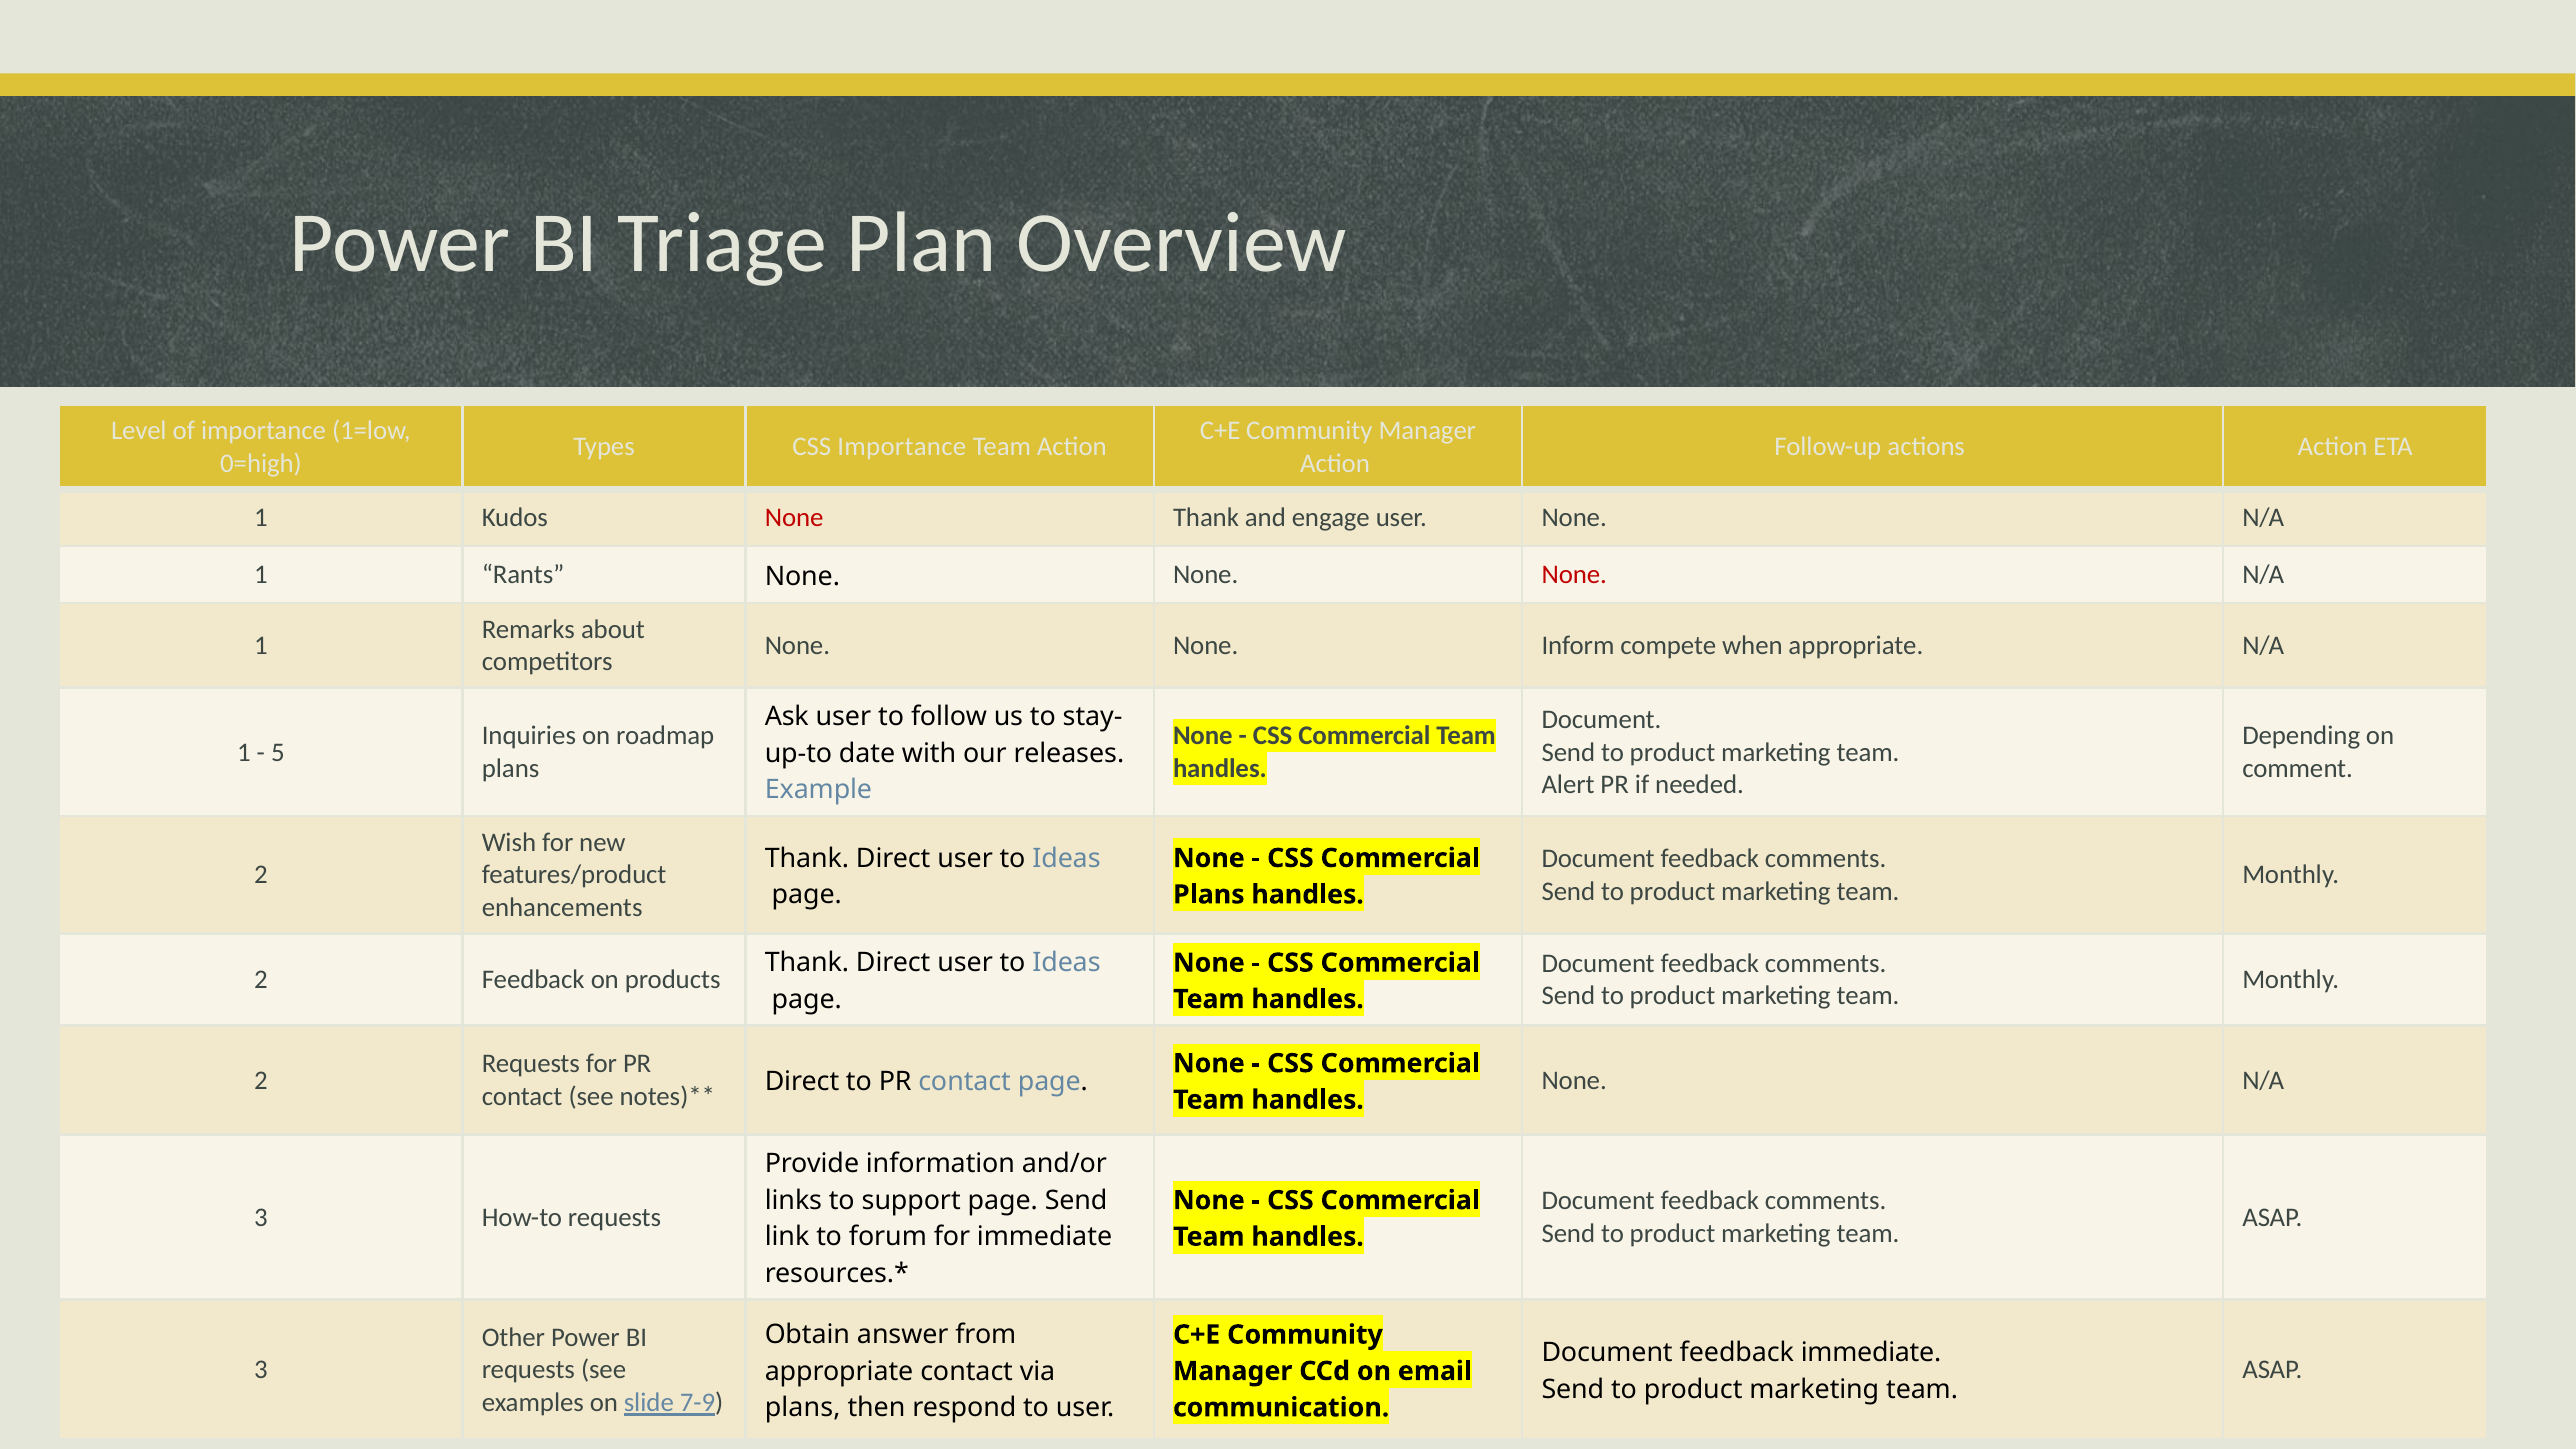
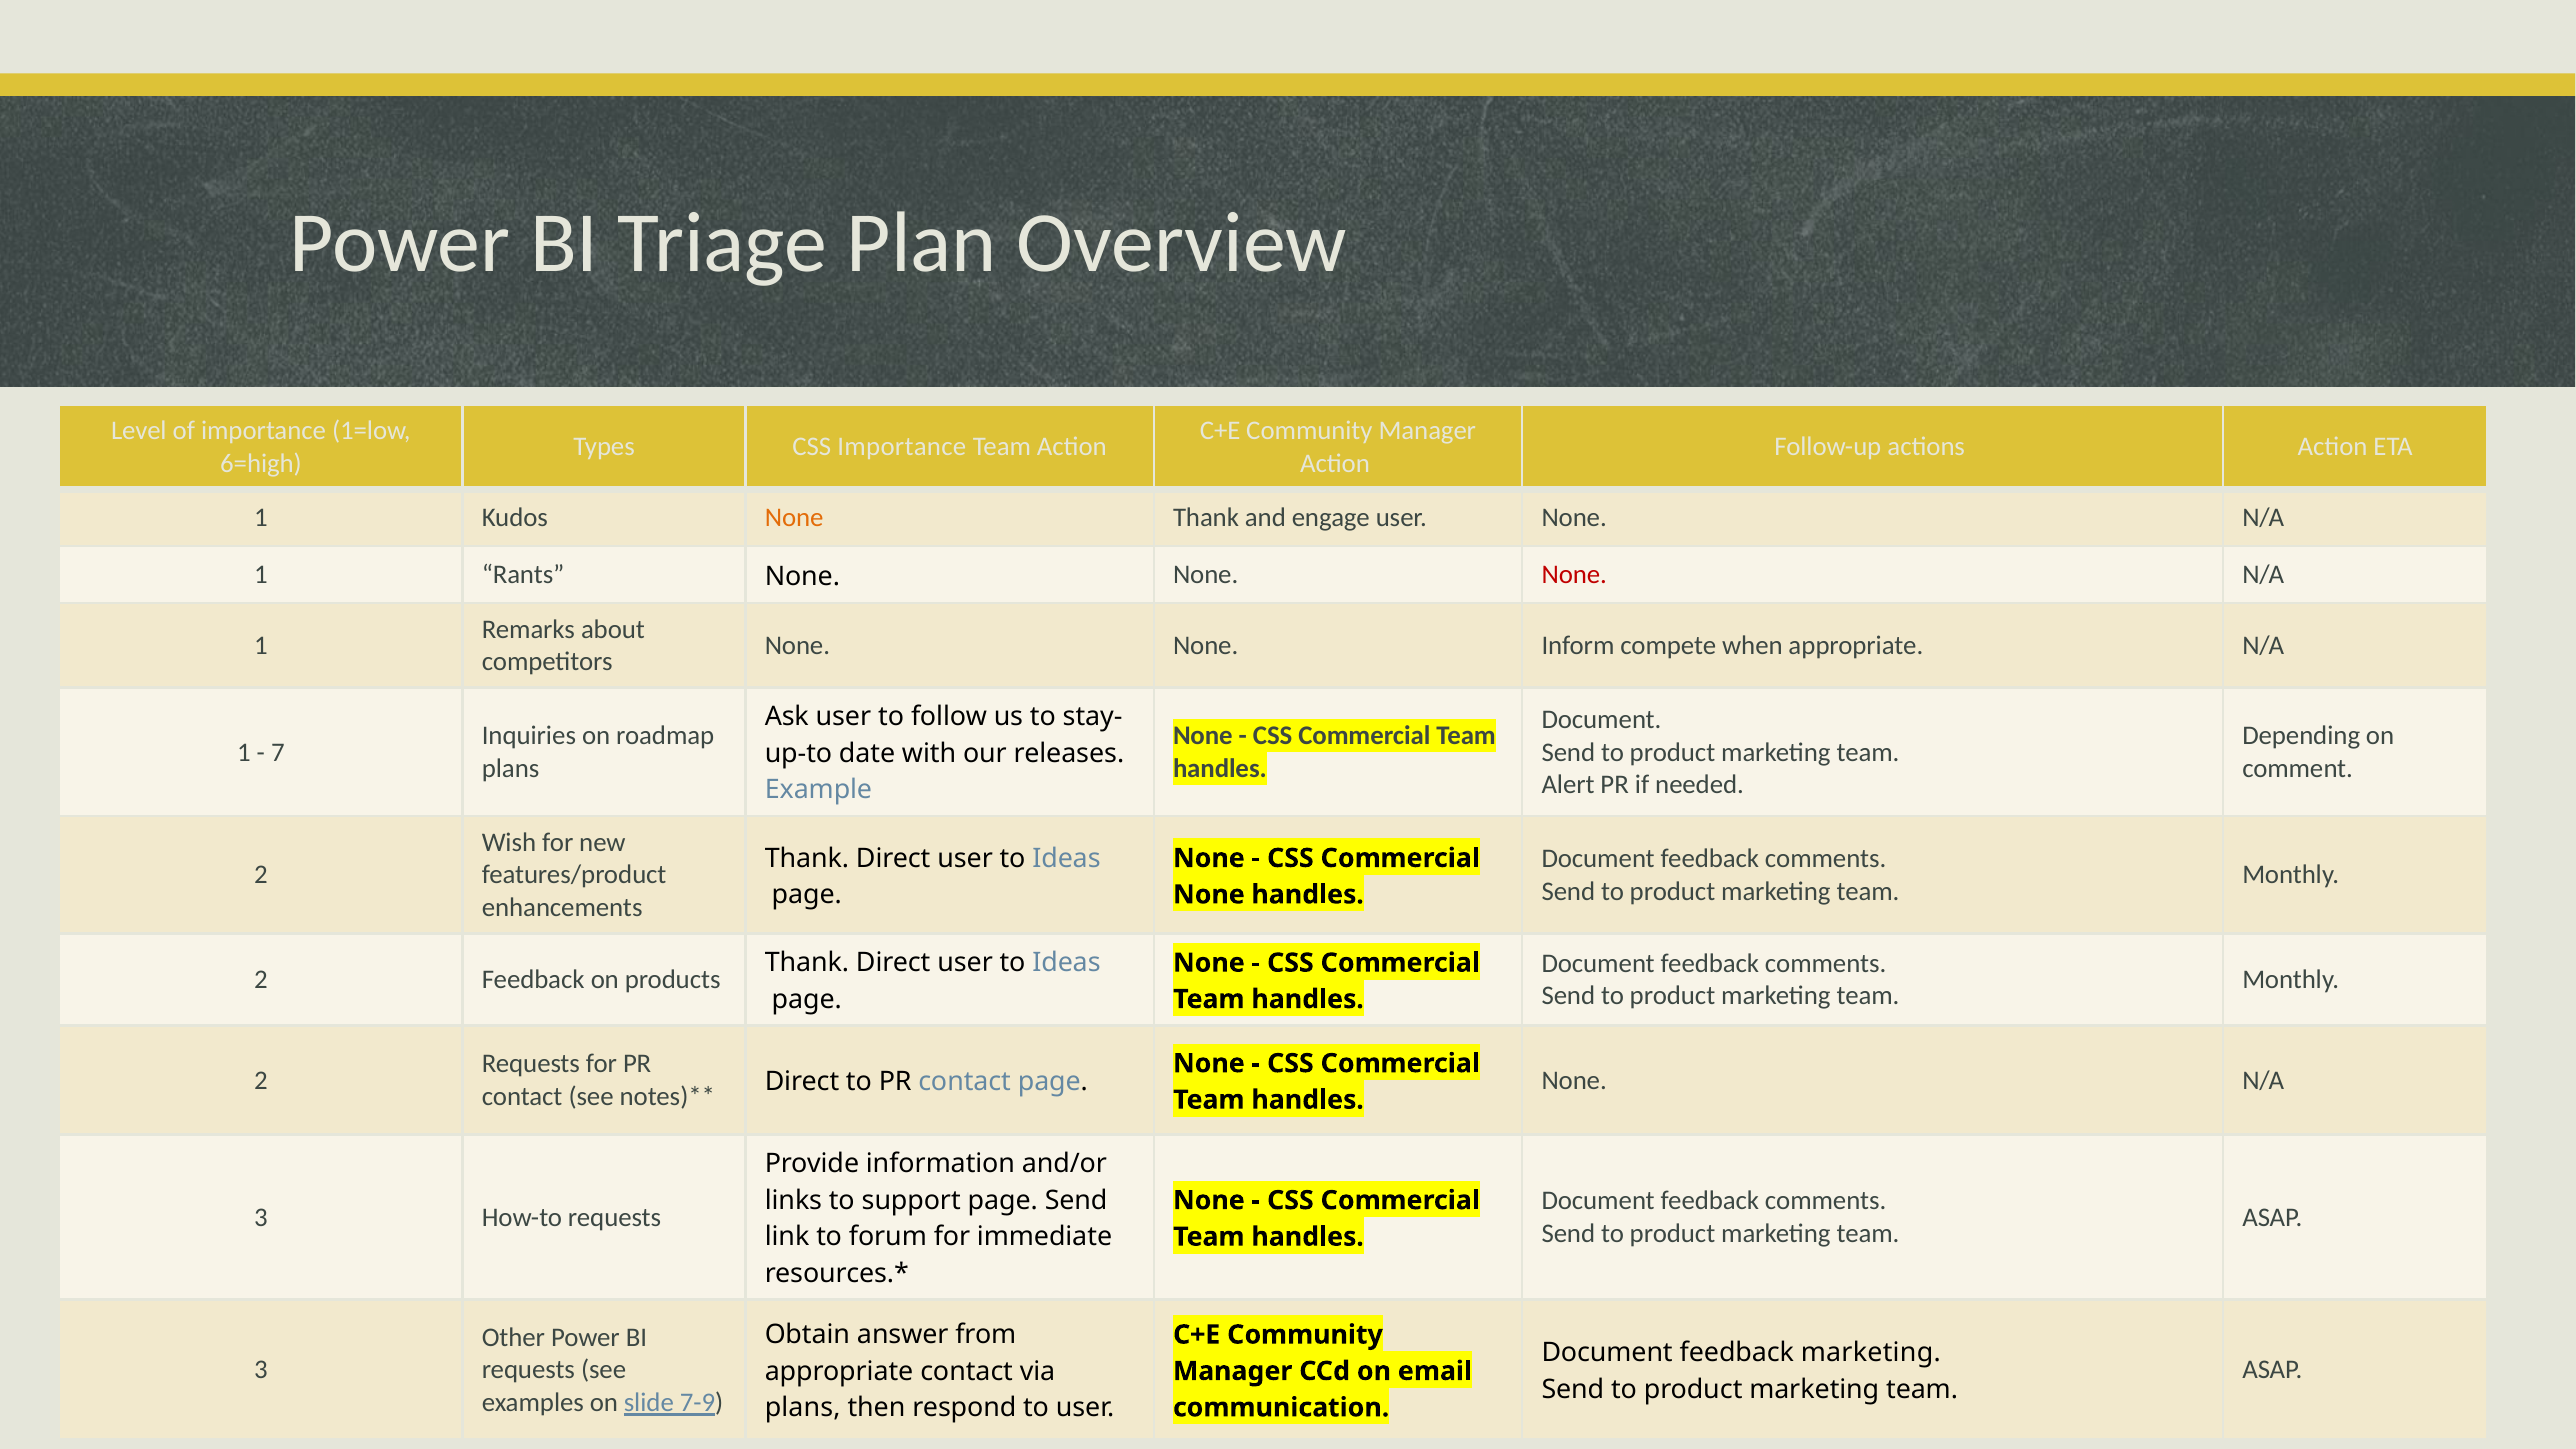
0=high: 0=high -> 6=high (261, 463)
None colour: red -> orange (794, 518)
5: 5 -> 7 (278, 752)
Plans: Plans -> None (1209, 895)
feedback immediate: immediate -> marketing (1871, 1353)
